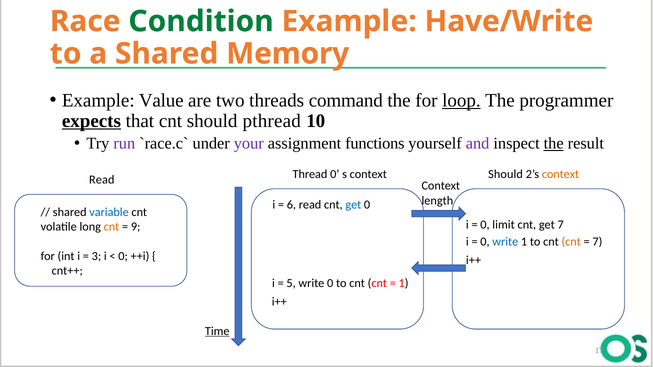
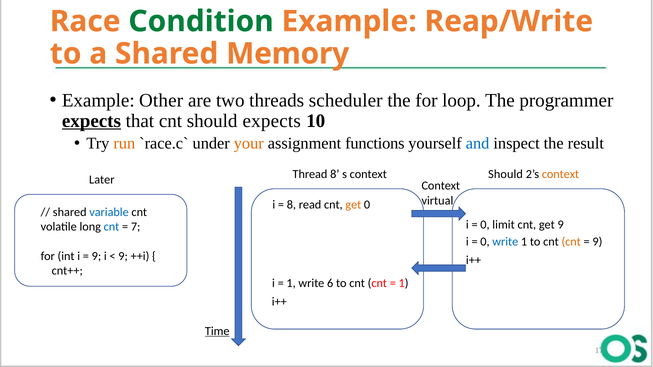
Have/Write: Have/Write -> Reap/Write (509, 21)
Value: Value -> Other (161, 101)
command: command -> scheduler (346, 101)
loop underline: present -> none (461, 101)
should pthread: pthread -> expects (272, 121)
run colour: purple -> orange (124, 144)
your colour: purple -> orange (249, 144)
and colour: purple -> blue (478, 144)
the underline: present -> none (554, 144)
Thread 0: 0 -> 8 (335, 175)
Read: Read -> Later (102, 180)
length: length -> virtual (437, 201)
6: 6 -> 8 (291, 205)
get colour: blue -> orange (353, 205)
get 7: 7 -> 9 (561, 225)
cnt colour: orange -> blue (112, 227)
9: 9 -> 7 (136, 227)
7: 7 -> 9 (597, 242)
3: 3 -> 9 (96, 256)
0: 0 -> 9 (123, 256)
5: 5 -> 1 (291, 284)
write 0: 0 -> 6 (330, 284)
